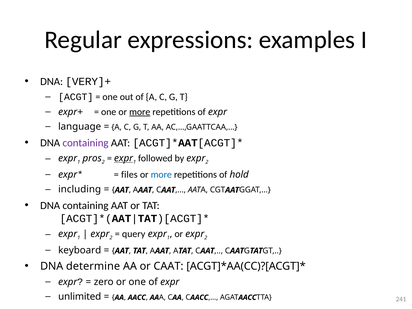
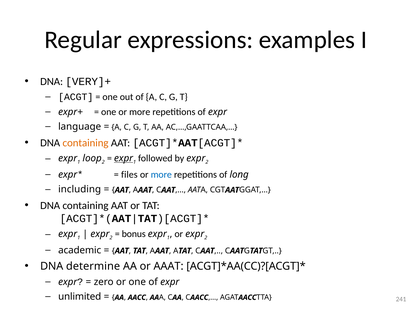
more underline: present -> none (140, 112)
containing colour: purple -> orange (86, 143)
pros: pros -> loop (92, 158)
hold: hold -> long (239, 174)
query: query -> bonus (134, 234)
keyboard: keyboard -> academic (80, 250)
or CAAT: CAAT -> AAAT (169, 266)
